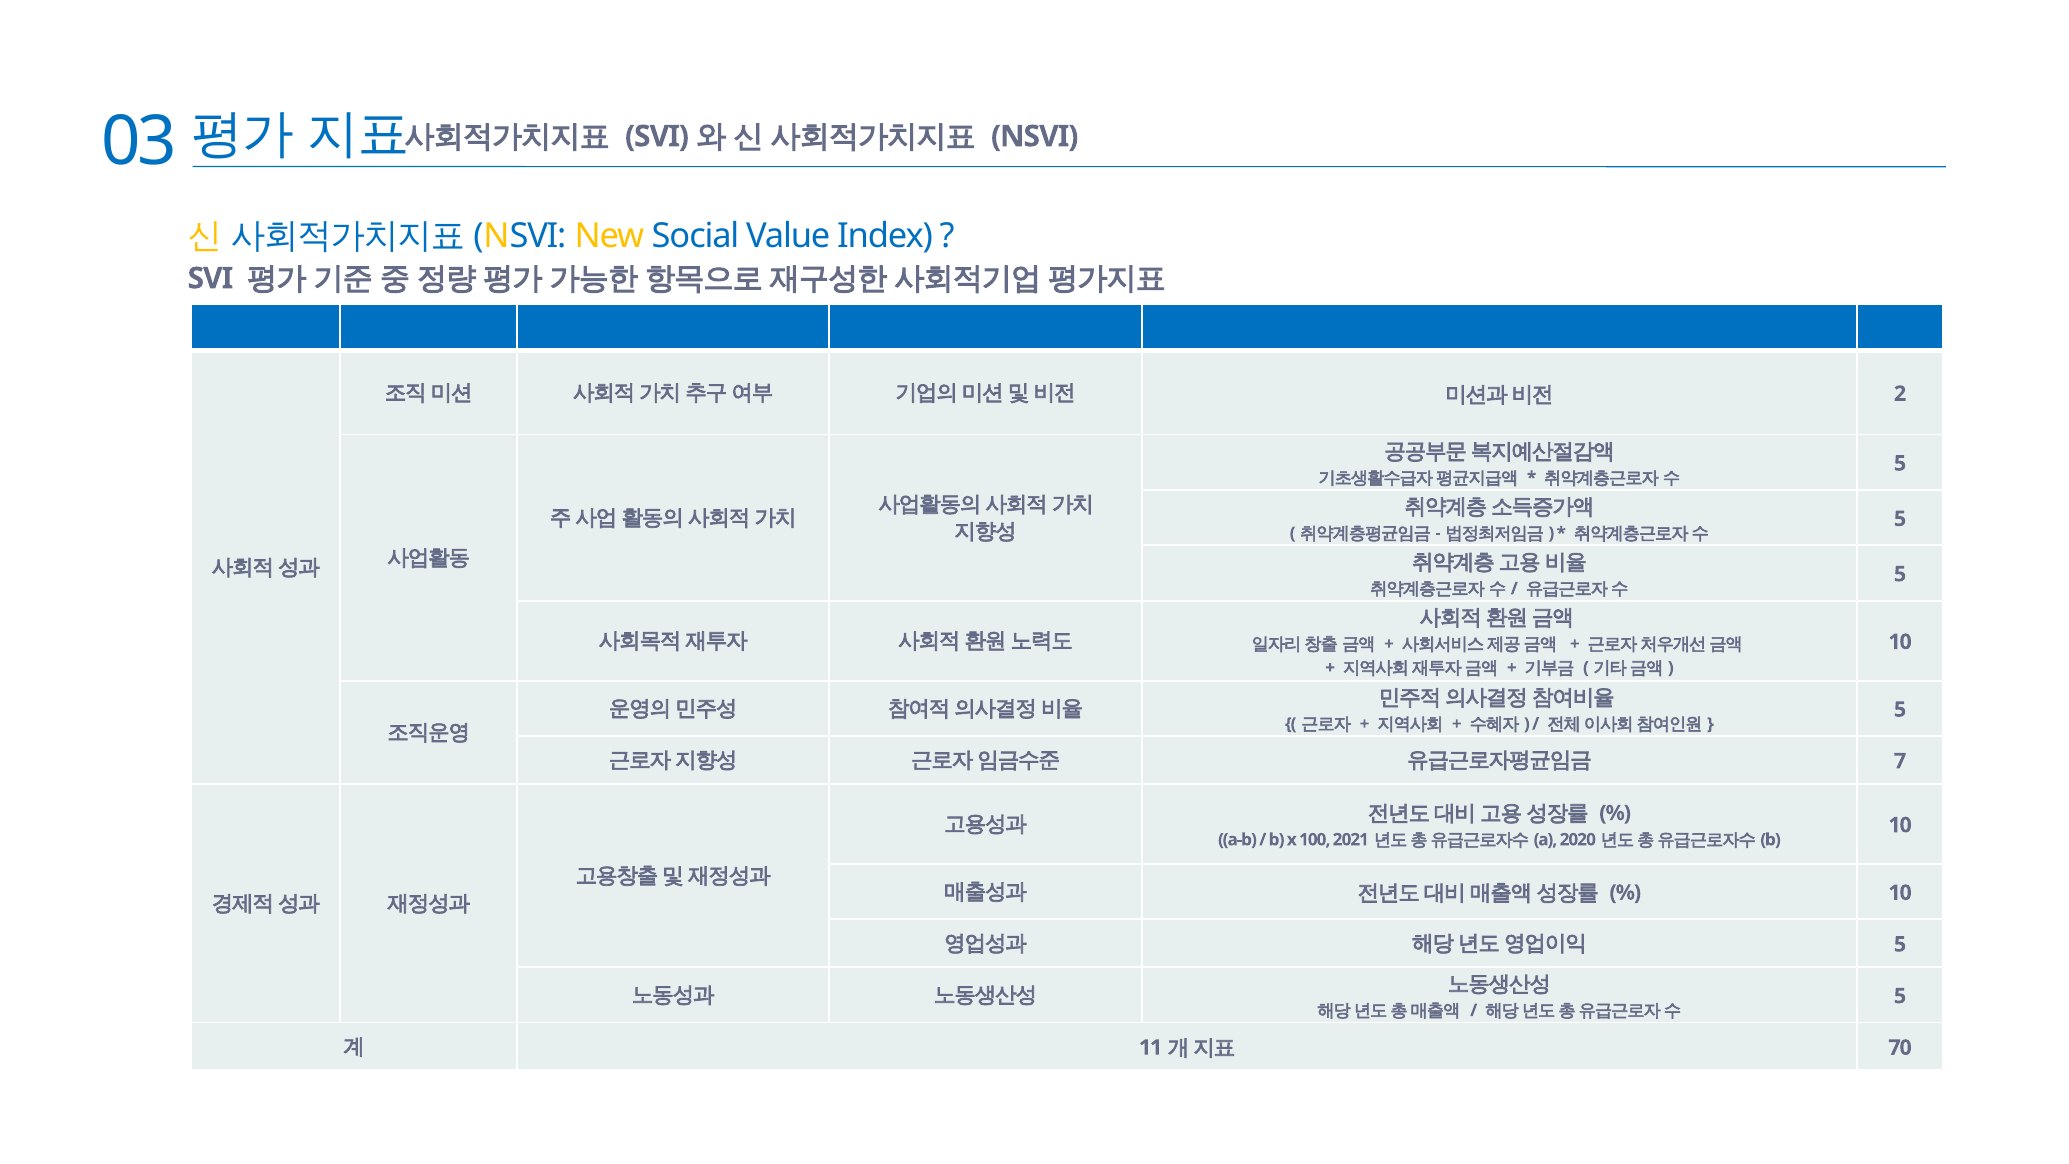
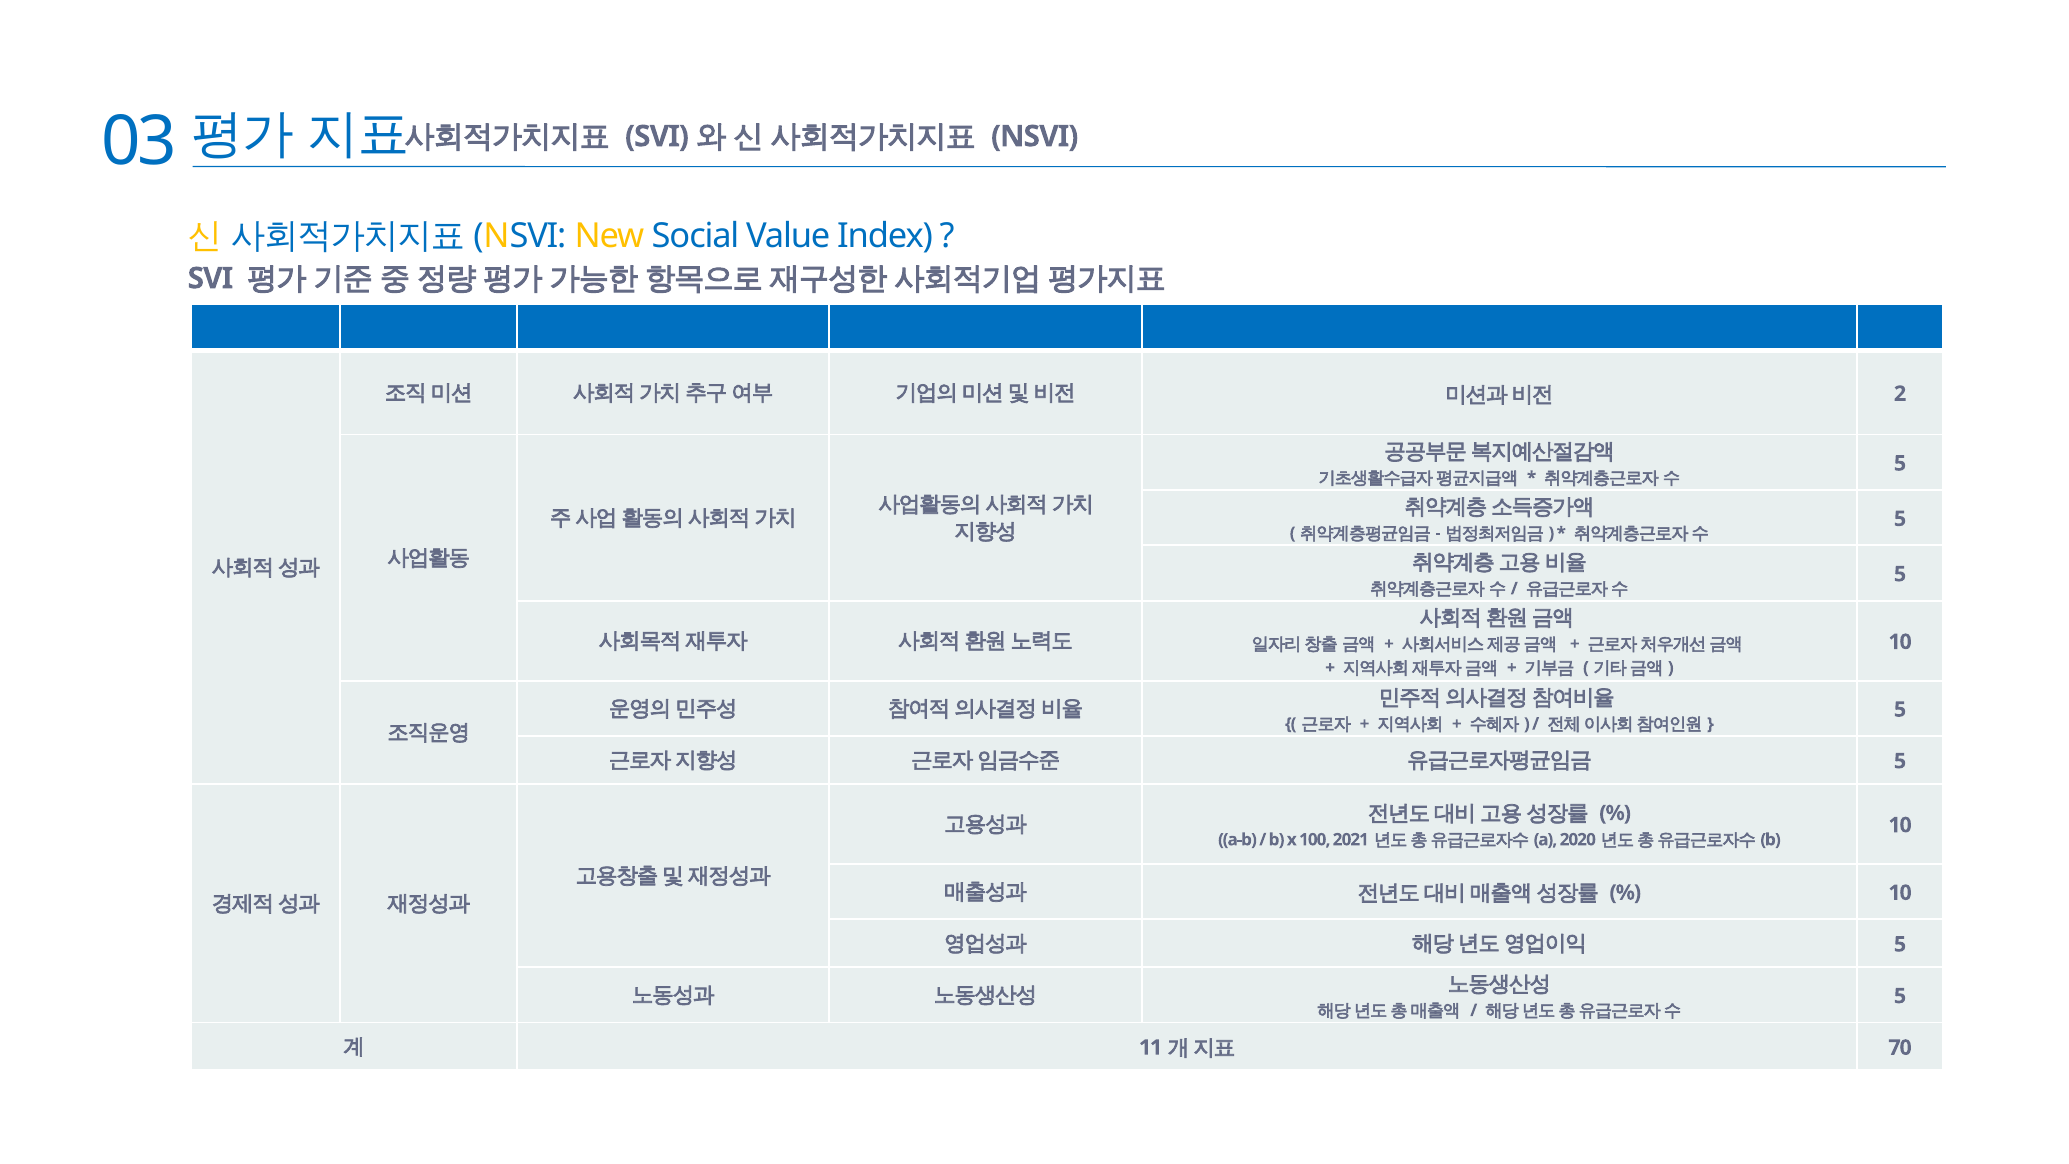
7: 7 -> 5 (1900, 761)
